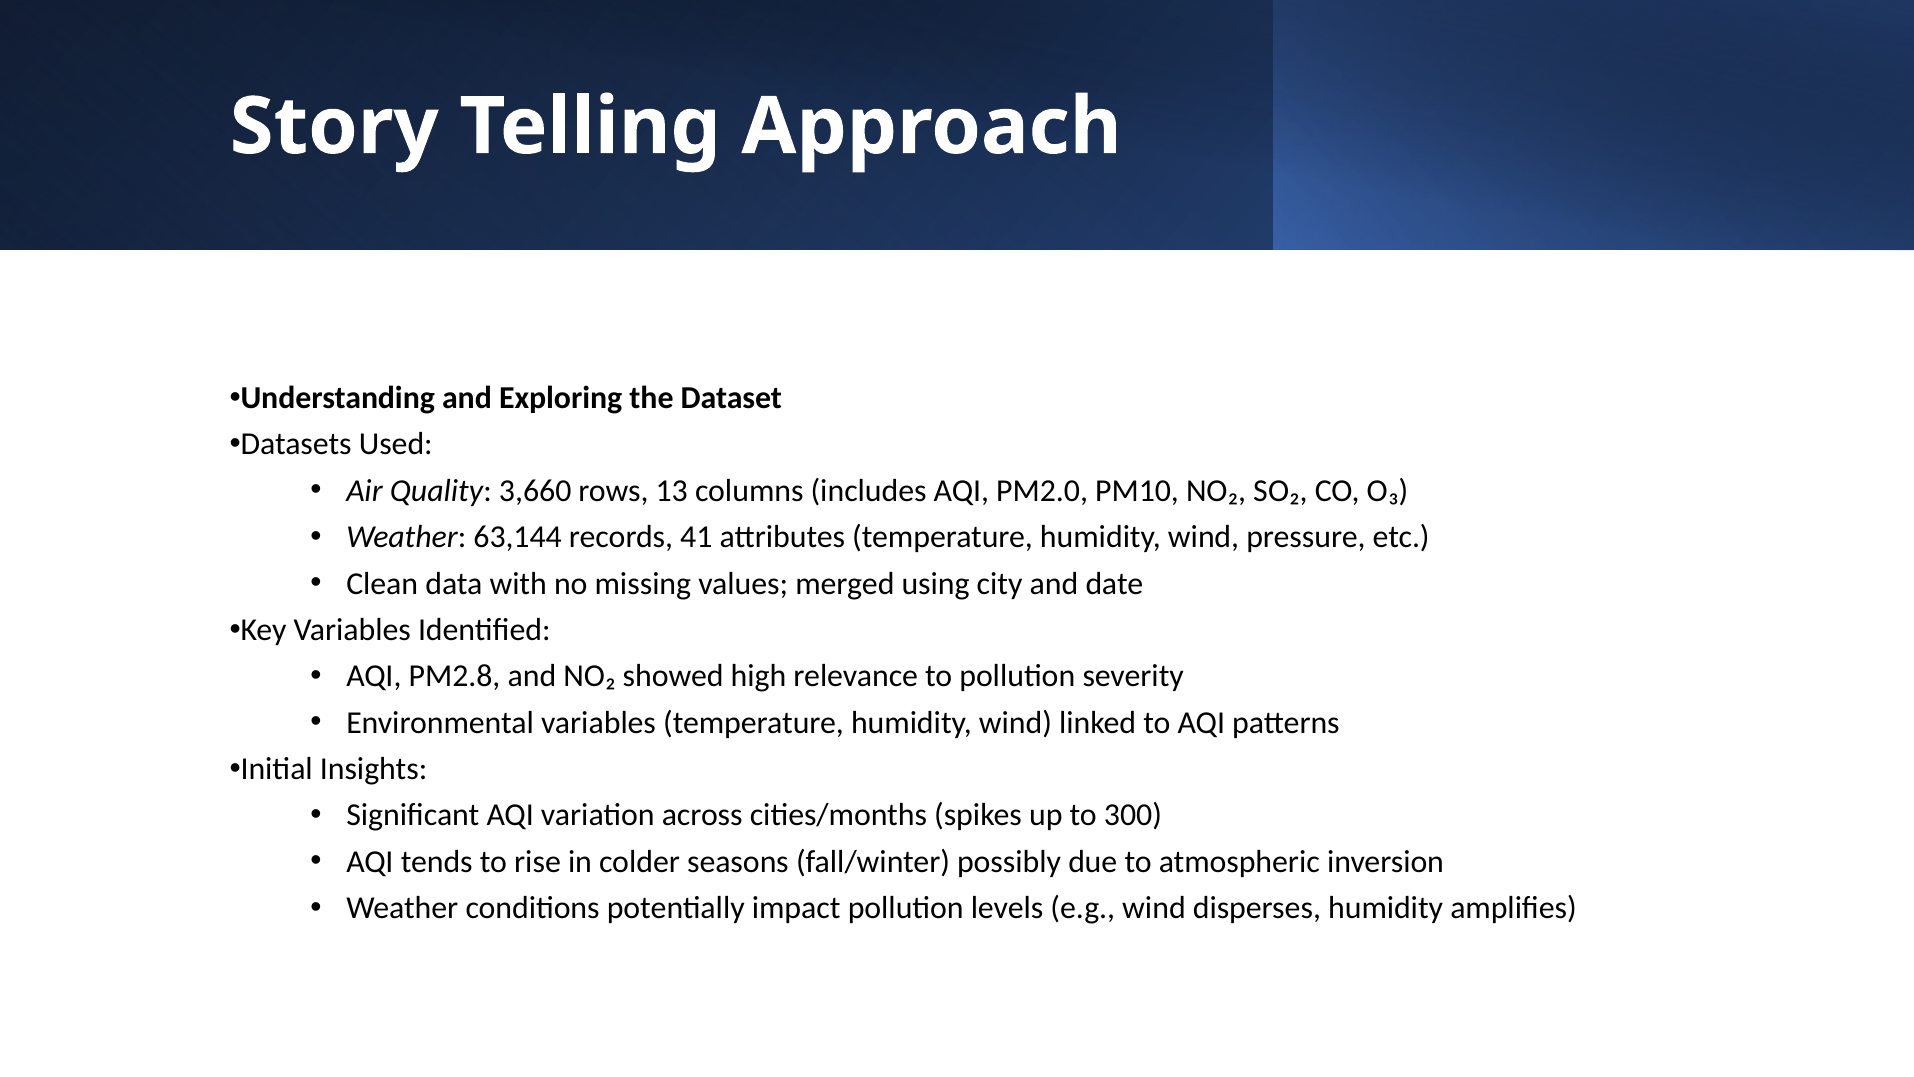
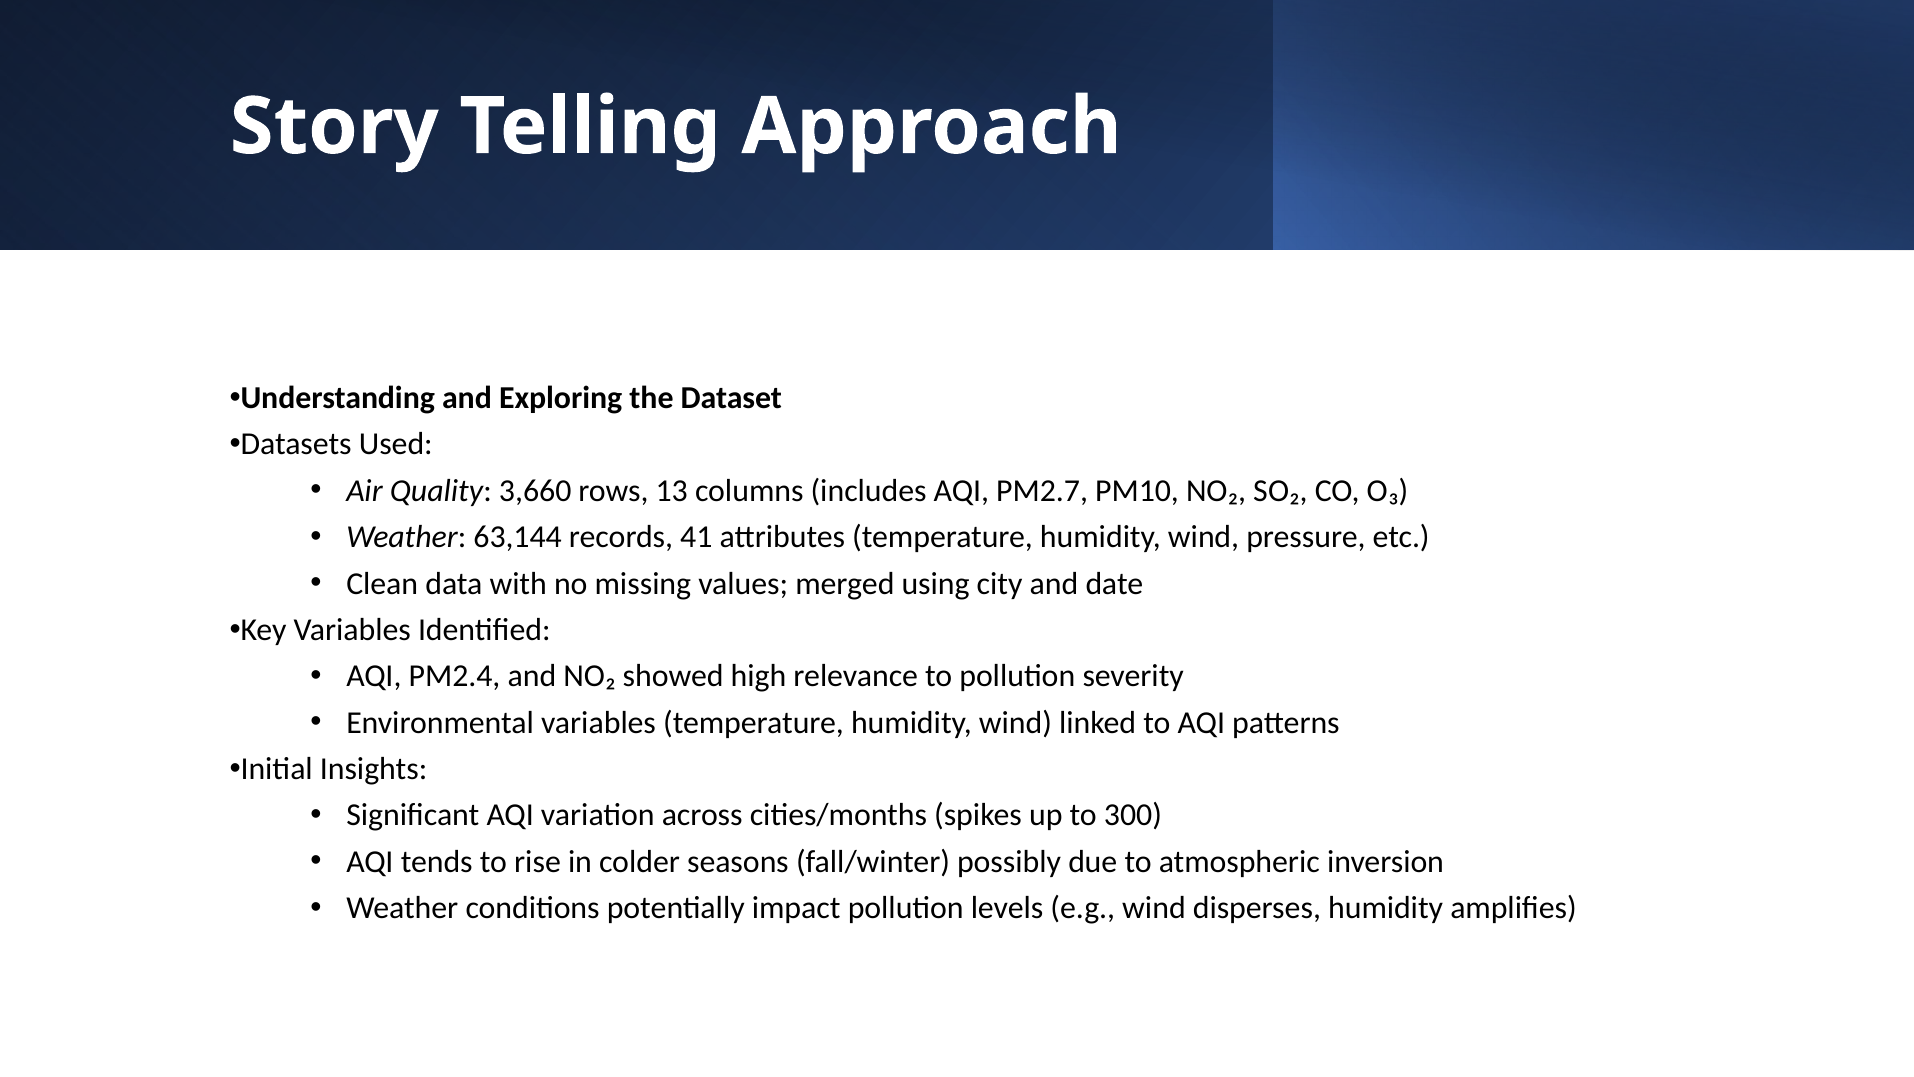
PM2.0: PM2.0 -> PM2.7 (1042, 491)
PM2.8: PM2.8 -> PM2.4 (455, 676)
